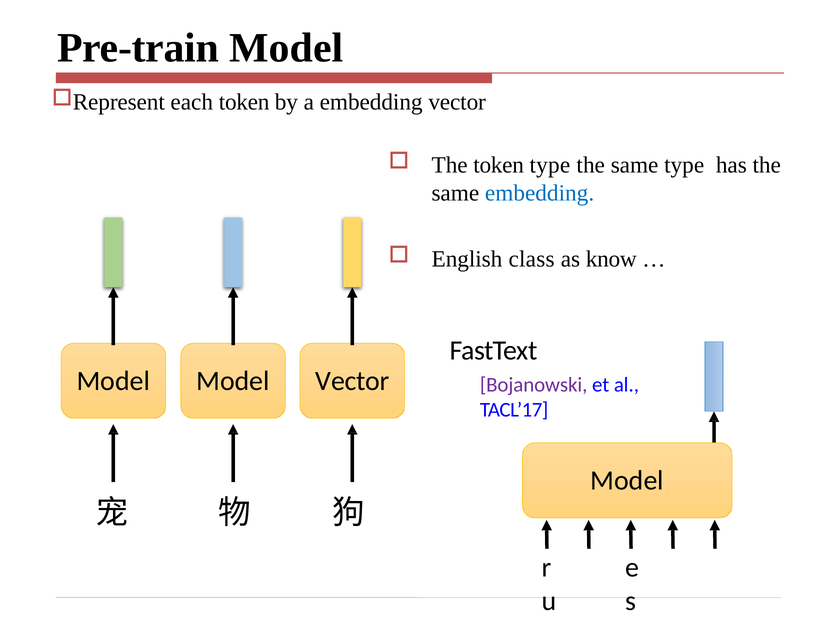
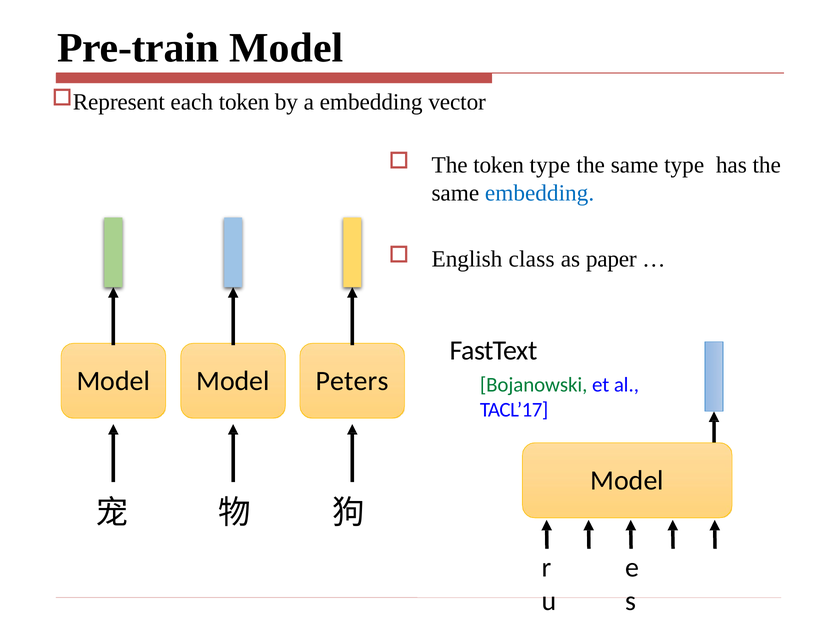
know: know -> paper (611, 259)
Model Vector: Vector -> Peters (352, 381)
Bojanowski colour: purple -> green (534, 385)
